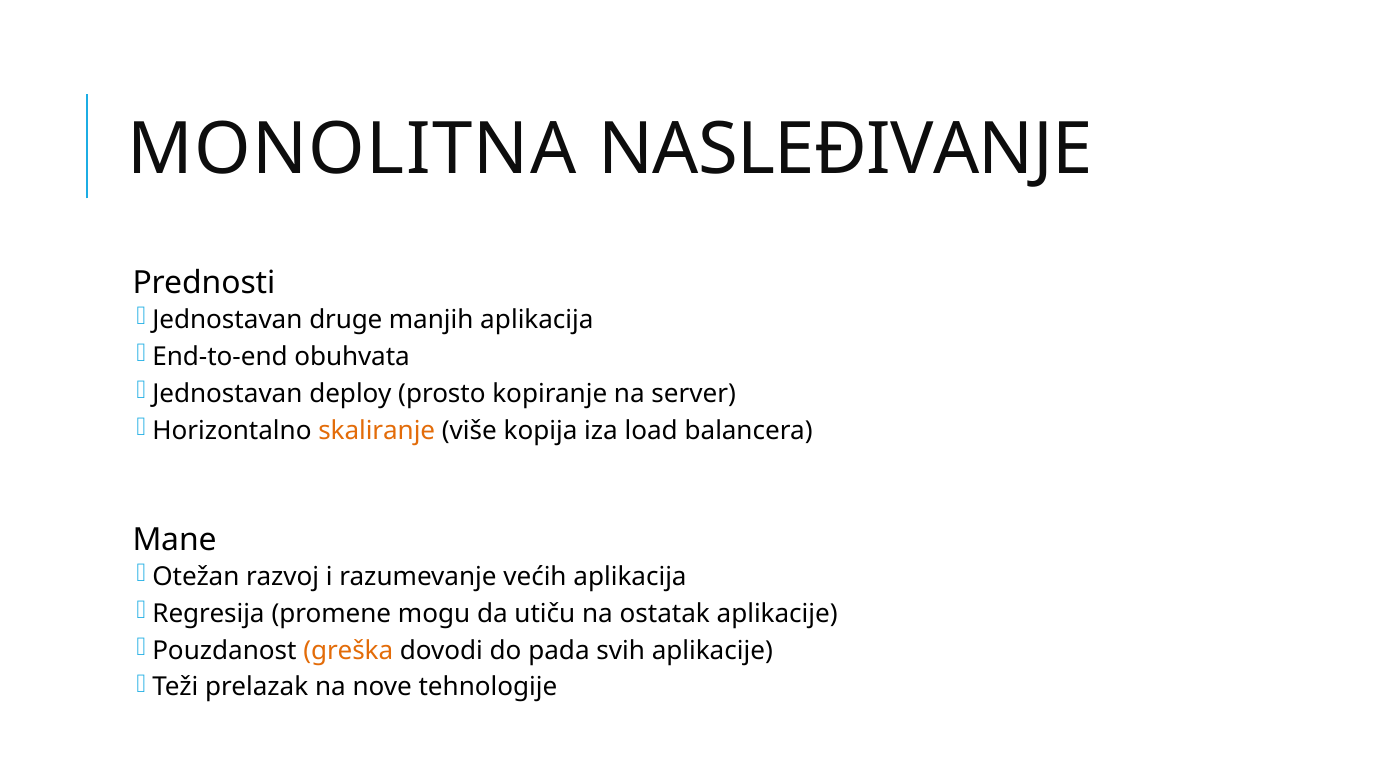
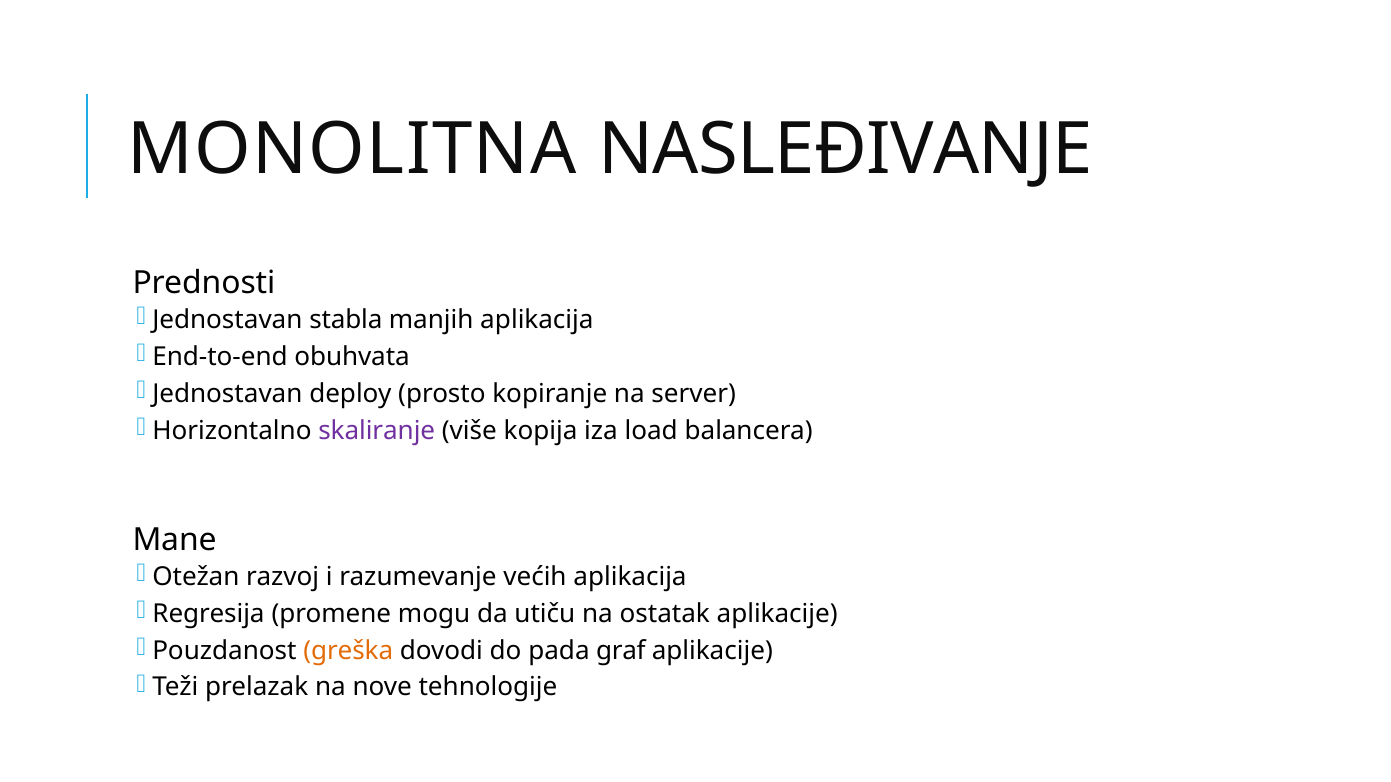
druge: druge -> stabla (346, 320)
skaliranje colour: orange -> purple (377, 431)
svih: svih -> graf (621, 651)
